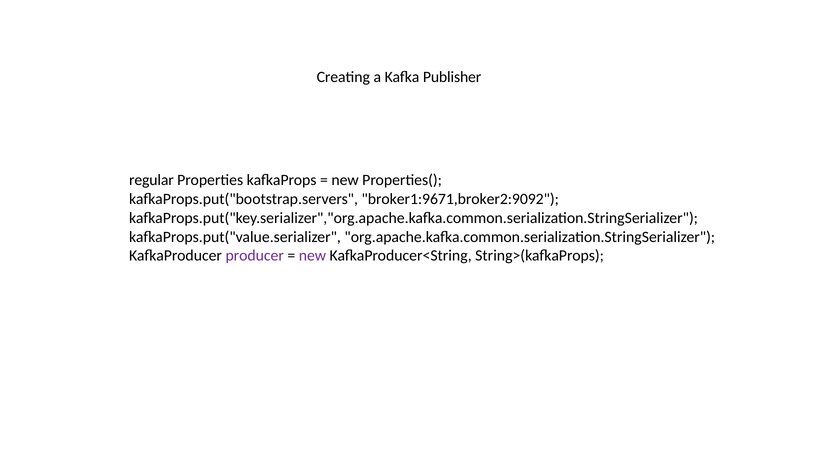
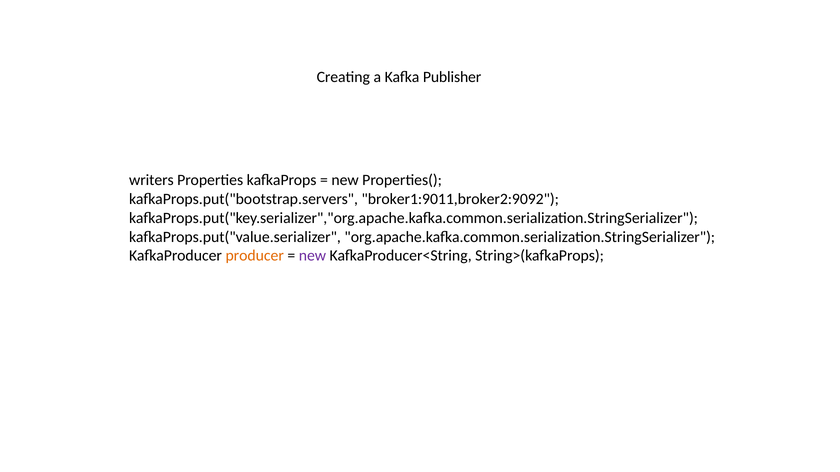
regular: regular -> writers (151, 180)
broker1:9671,broker2:9092: broker1:9671,broker2:9092 -> broker1:9011,broker2:9092 (460, 199)
producer colour: purple -> orange (255, 256)
